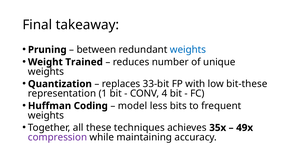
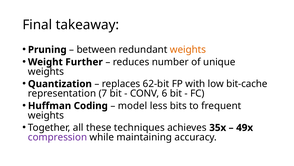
weights colour: blue -> orange (188, 50)
Trained: Trained -> Further (84, 62)
33-bit: 33-bit -> 62-bit (156, 84)
bit-these: bit-these -> bit-cache (247, 84)
1: 1 -> 7 (103, 93)
4: 4 -> 6 (165, 93)
